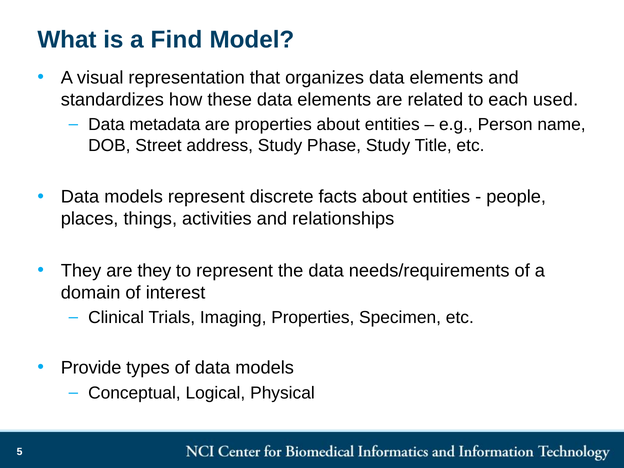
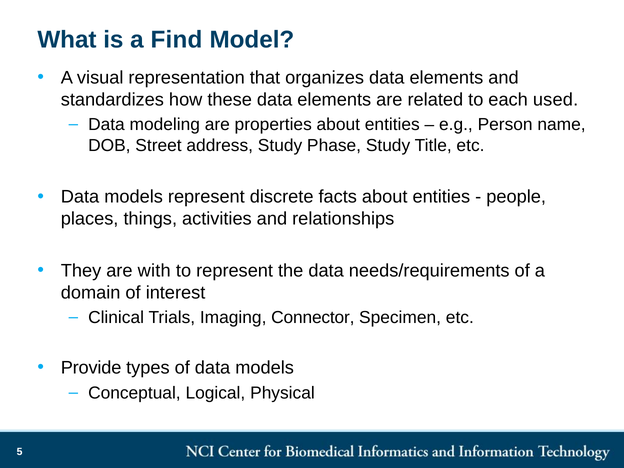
metadata: metadata -> modeling (165, 125)
are they: they -> with (154, 271)
Imaging Properties: Properties -> Connector (313, 318)
